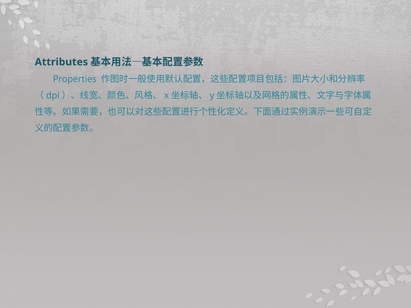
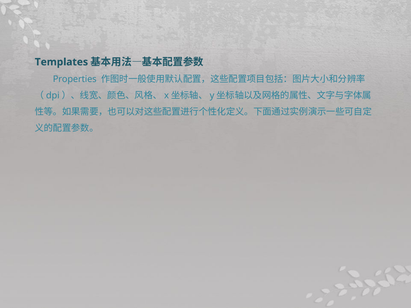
Attributes: Attributes -> Templates (61, 62)
